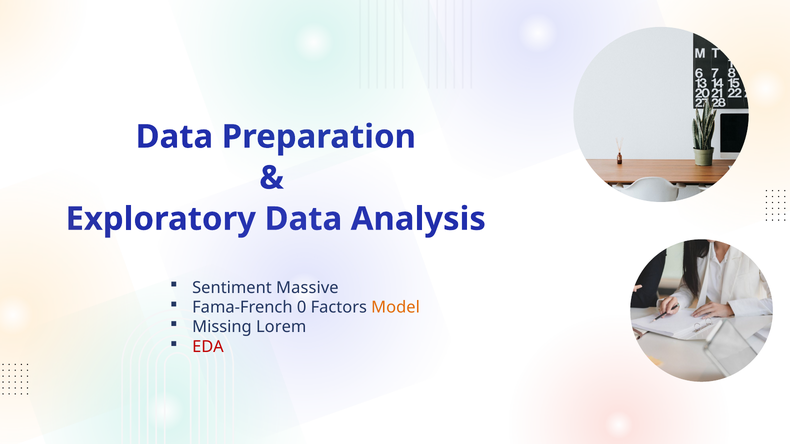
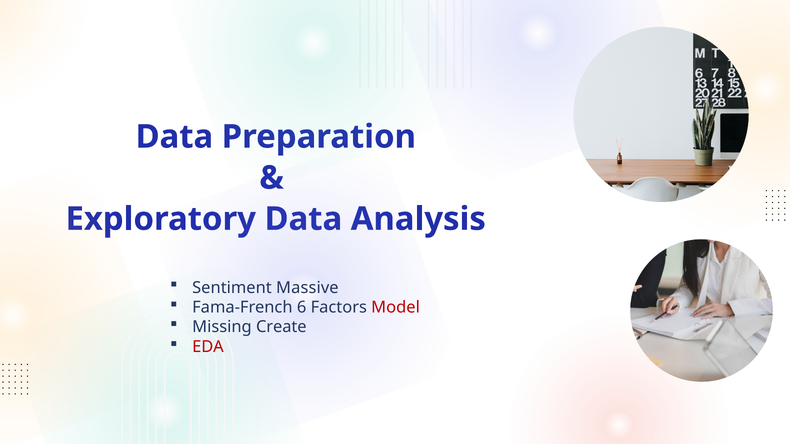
0: 0 -> 6 (302, 308)
Model colour: orange -> red (396, 308)
Lorem: Lorem -> Create (281, 327)
